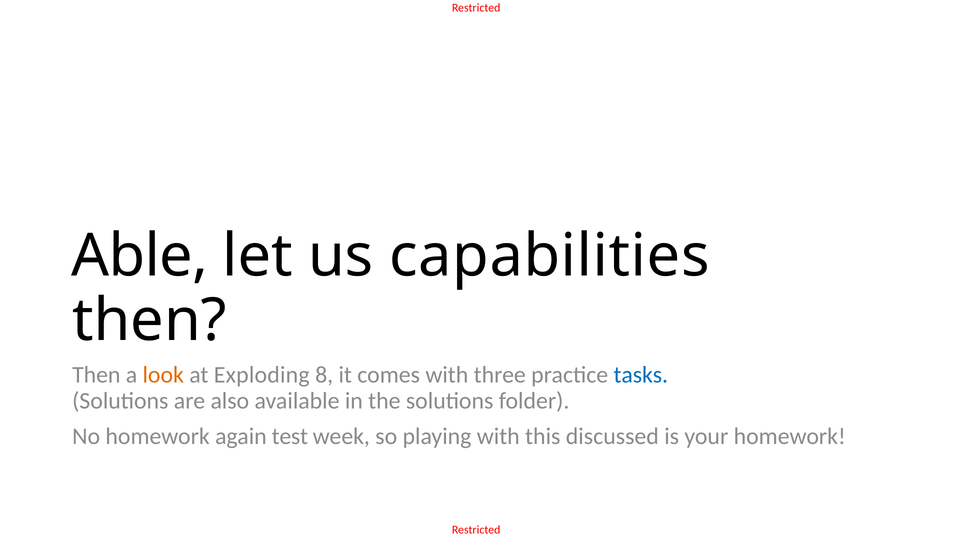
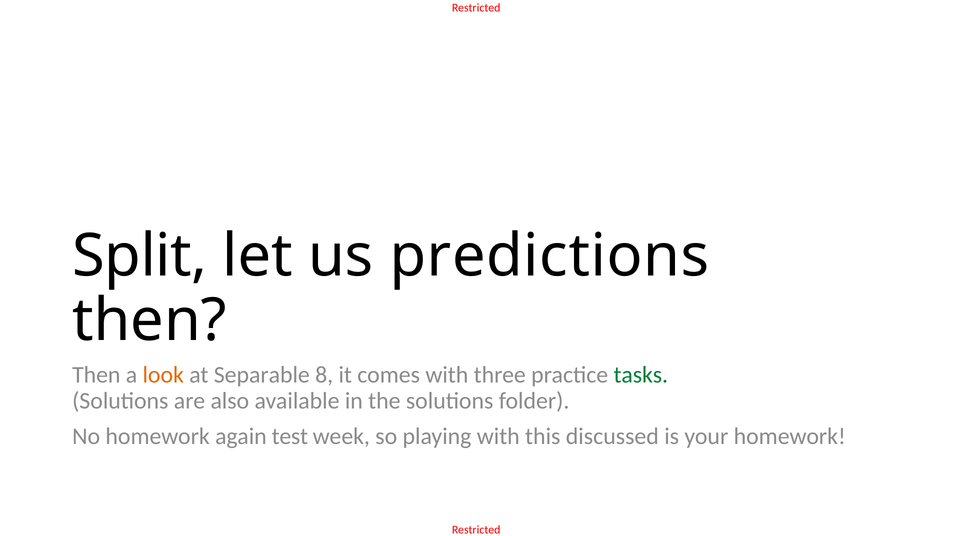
Able: Able -> Split (140, 256)
capabilities: capabilities -> predictions (549, 256)
Exploding: Exploding -> Separable (262, 375)
tasks colour: blue -> green (641, 375)
